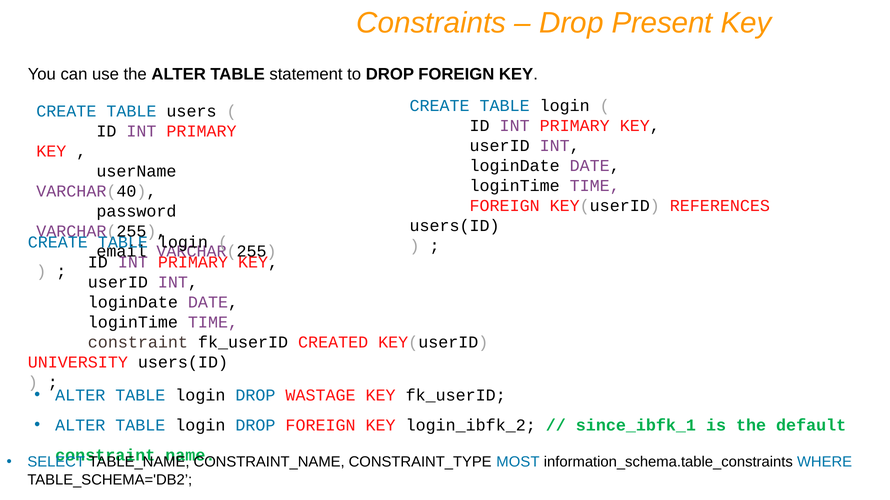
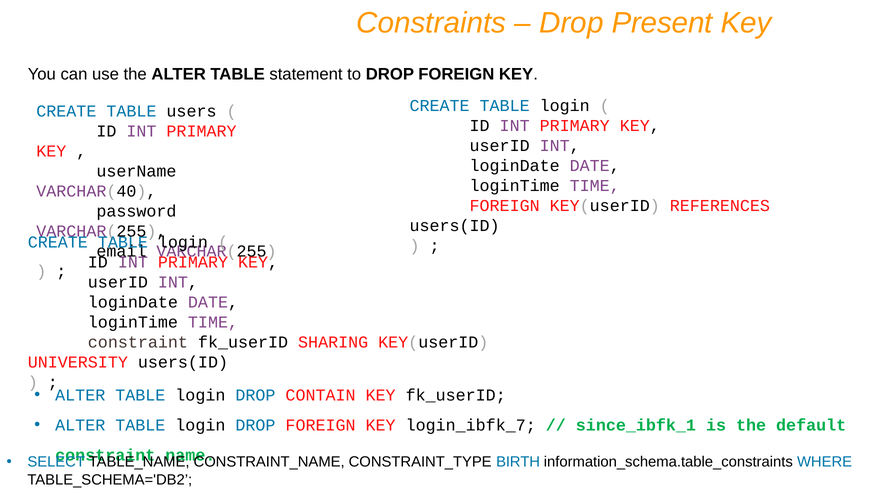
CREATED: CREATED -> SHARING (333, 343)
WASTAGE: WASTAGE -> CONTAIN (321, 396)
login_ibfk_2: login_ibfk_2 -> login_ibfk_7 (471, 426)
MOST: MOST -> BIRTH (518, 463)
